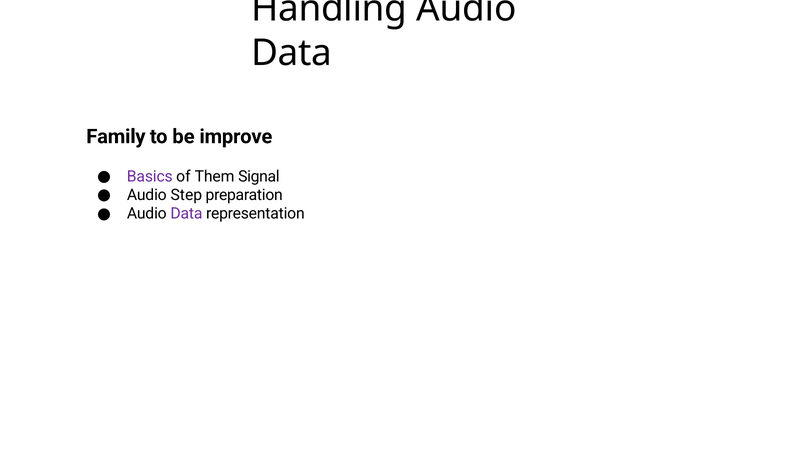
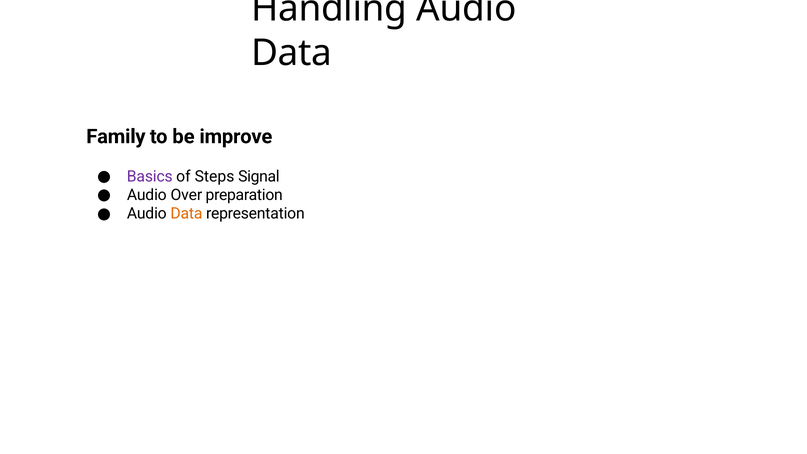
Them: Them -> Steps (215, 176)
Step: Step -> Over (186, 195)
Data colour: purple -> orange (186, 214)
